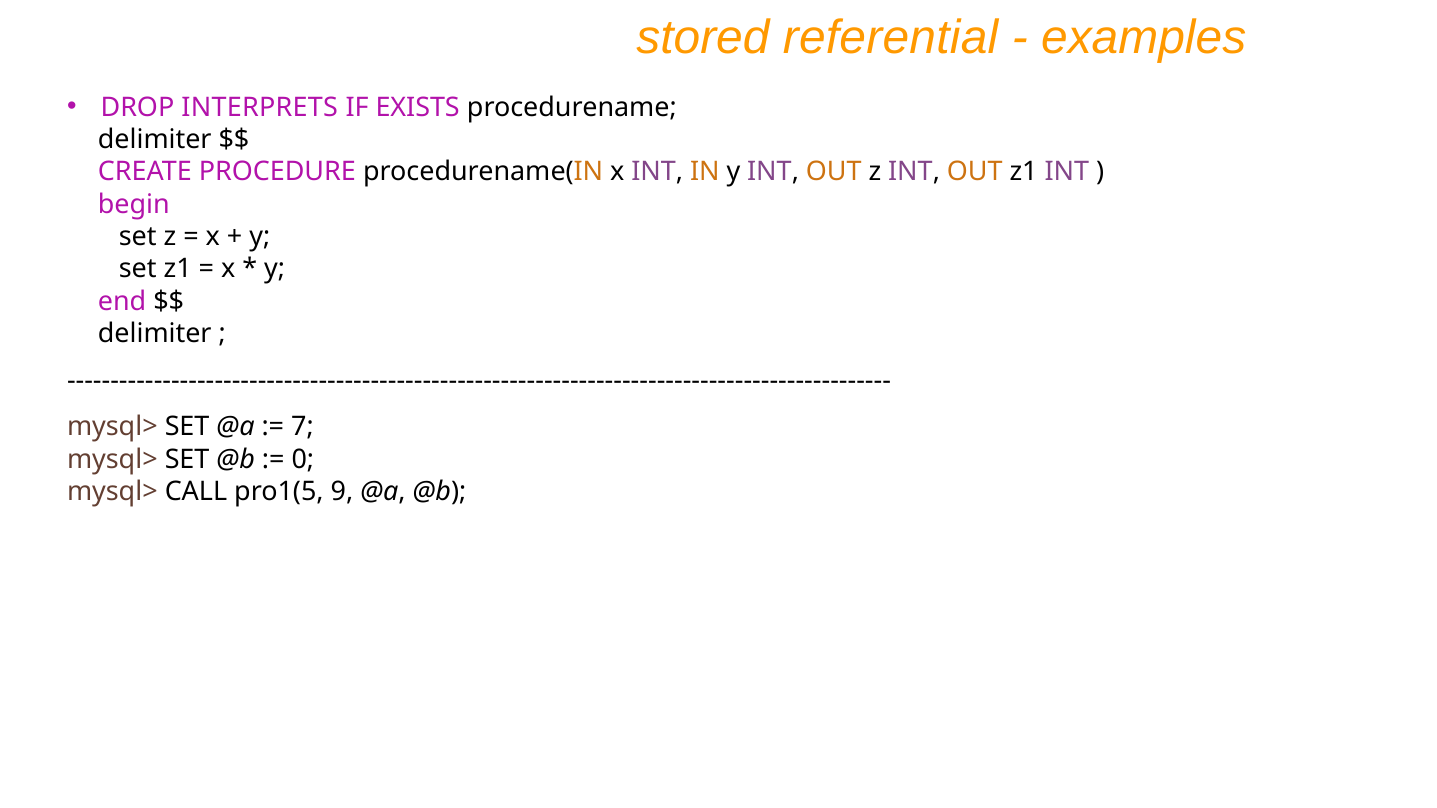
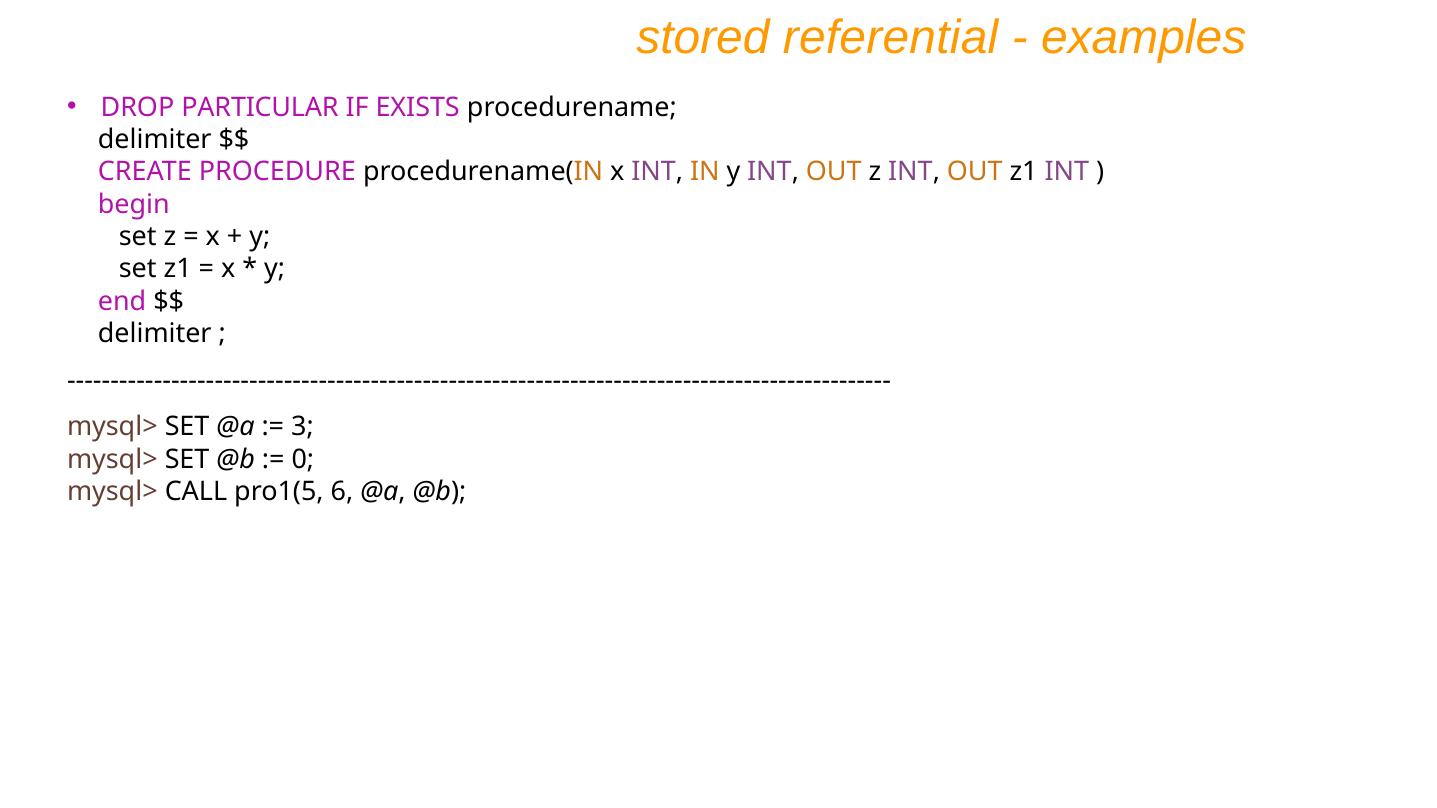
INTERPRETS: INTERPRETS -> PARTICULAR (260, 107)
7: 7 -> 3 (302, 427)
9: 9 -> 6 (342, 492)
